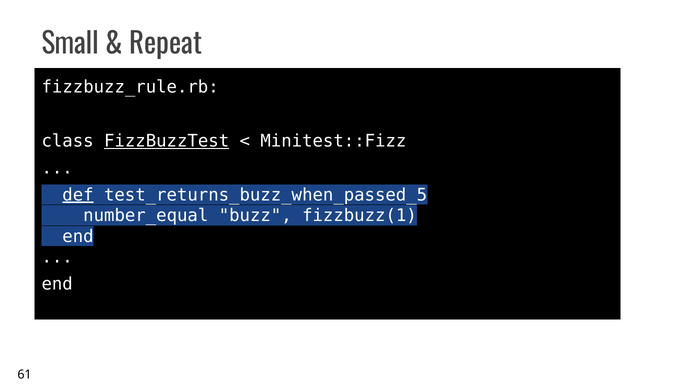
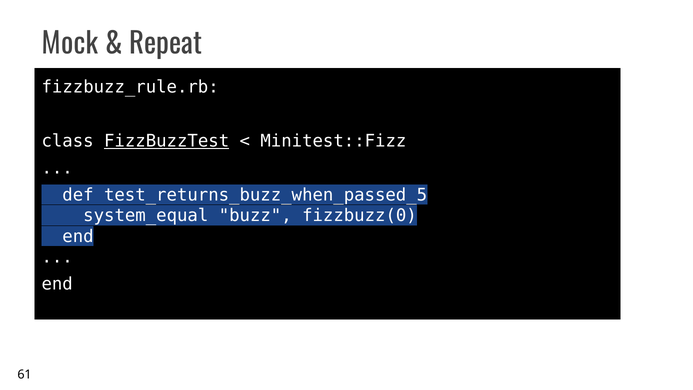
Small: Small -> Mock (70, 44)
def underline: present -> none (78, 195)
number_equal: number_equal -> system_equal (146, 215)
fizzbuzz(1: fizzbuzz(1 -> fizzbuzz(0 (359, 215)
